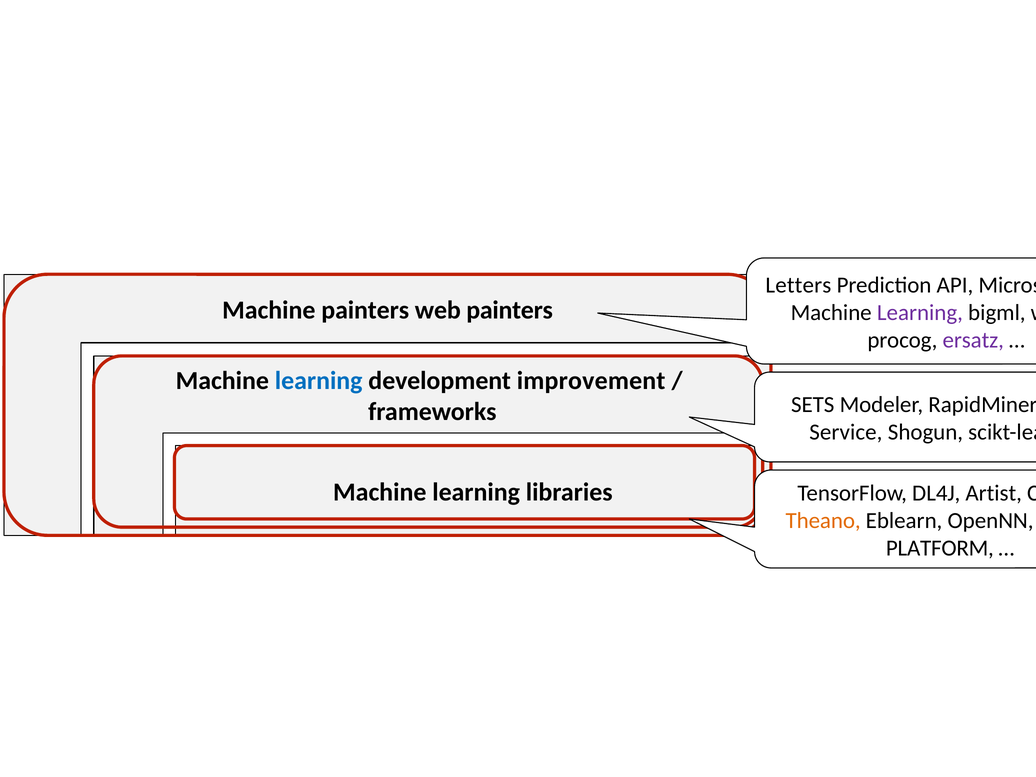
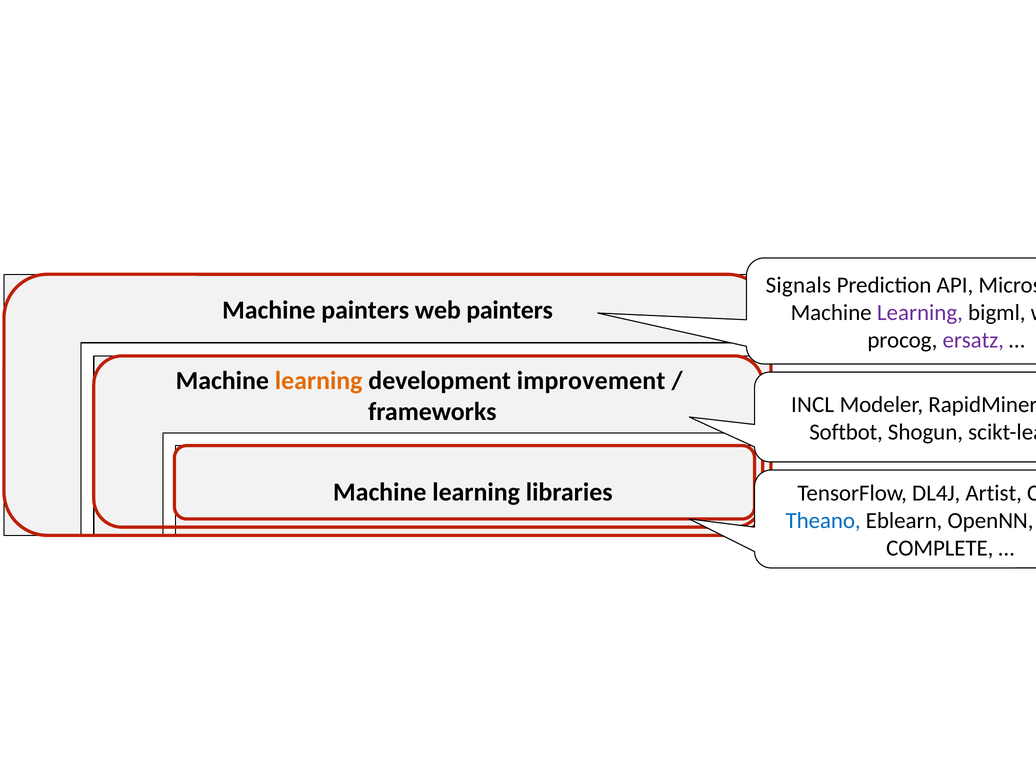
Letters: Letters -> Signals (798, 285)
learning colour: blue -> orange (319, 381)
SETS: SETS -> INCL (813, 405)
Service: Service -> Softbot (846, 432)
Theano colour: orange -> blue (823, 521)
PLATFORM: PLATFORM -> COMPLETE (940, 548)
